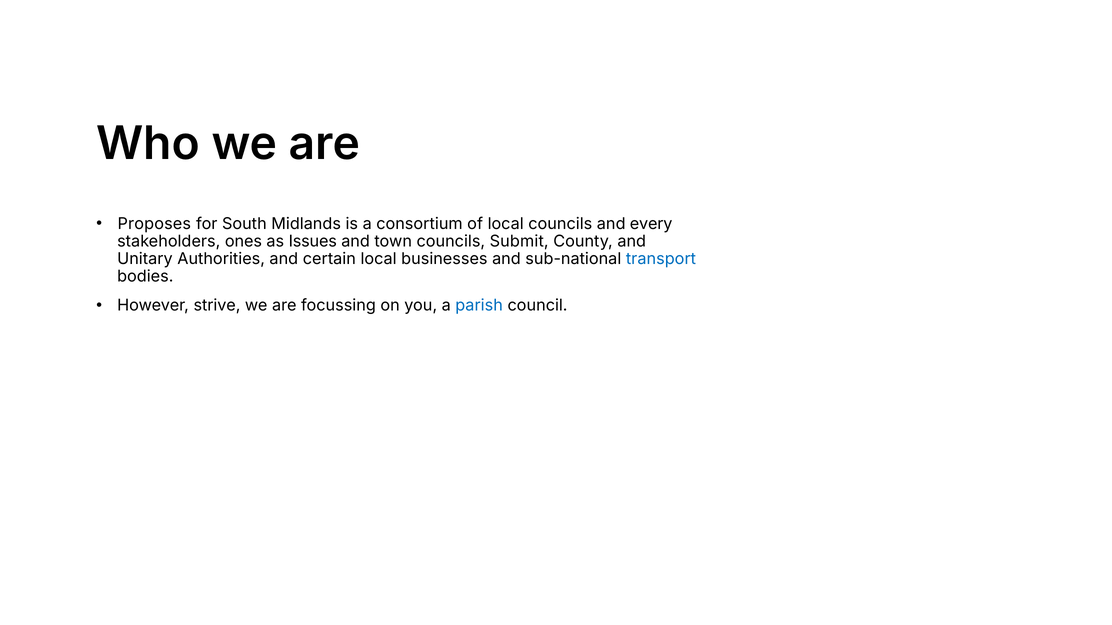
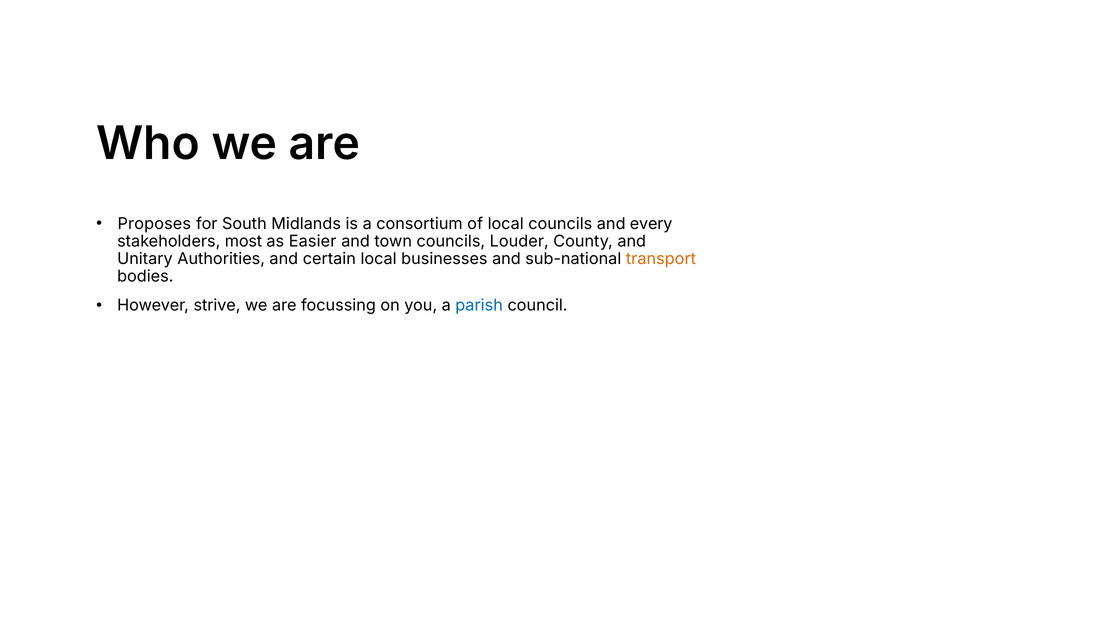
ones: ones -> most (243, 241)
Issues: Issues -> Easier (313, 241)
Submit: Submit -> Louder (519, 241)
transport colour: blue -> orange (661, 259)
